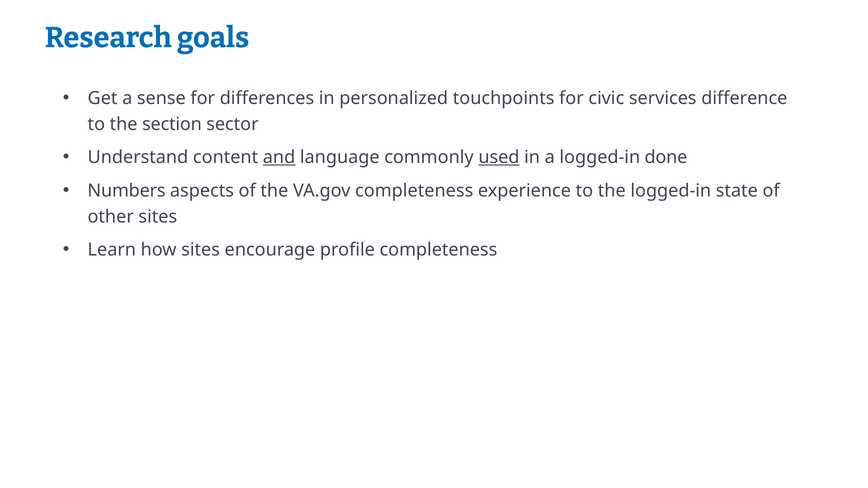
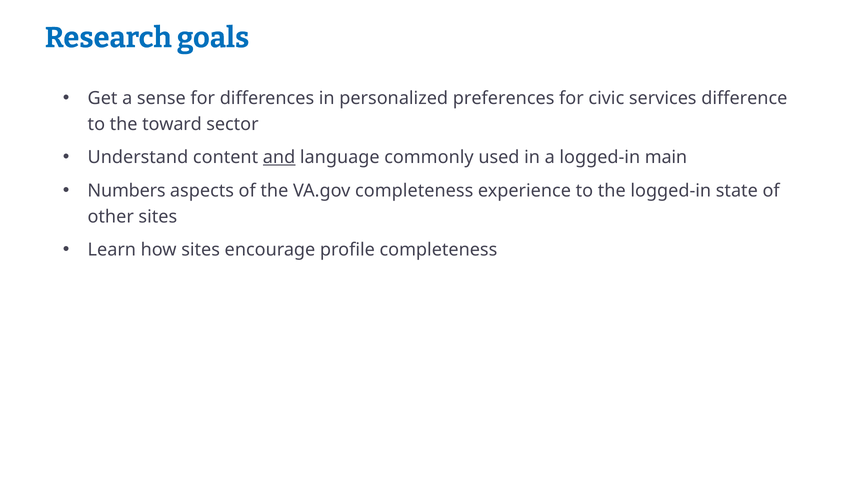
touchpoints: touchpoints -> preferences (504, 98)
section: section -> toward (172, 124)
used underline: present -> none (499, 158)
done: done -> main (666, 158)
